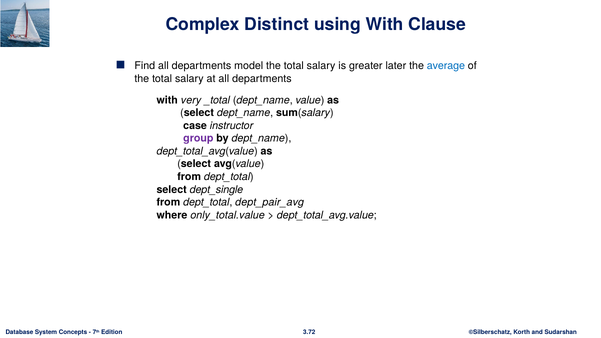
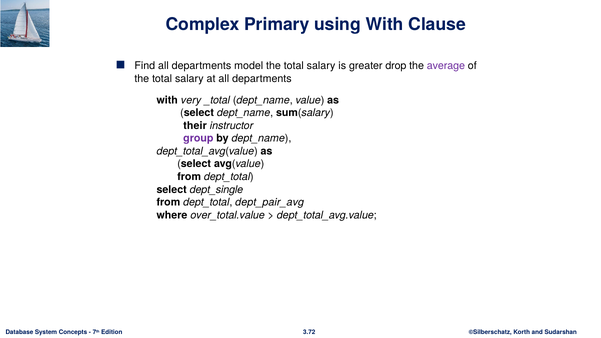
Distinct: Distinct -> Primary (277, 24)
later: later -> drop (396, 66)
average colour: blue -> purple (446, 66)
case: case -> their (195, 126)
only_total.value: only_total.value -> over_total.value (228, 215)
